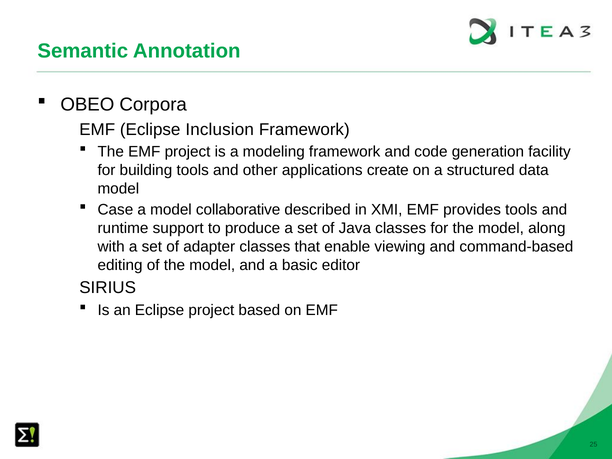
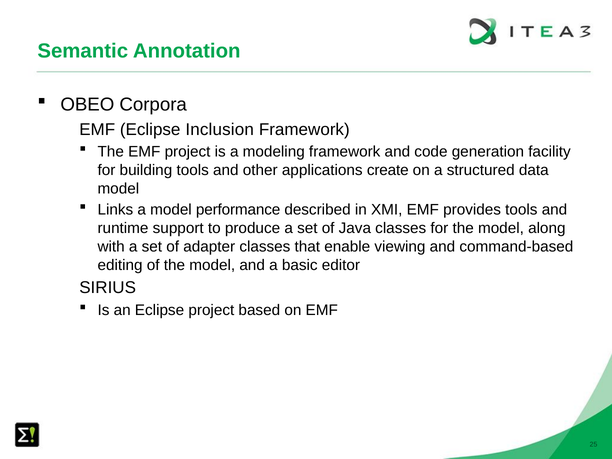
Case: Case -> Links (115, 210)
collaborative: collaborative -> performance (238, 210)
